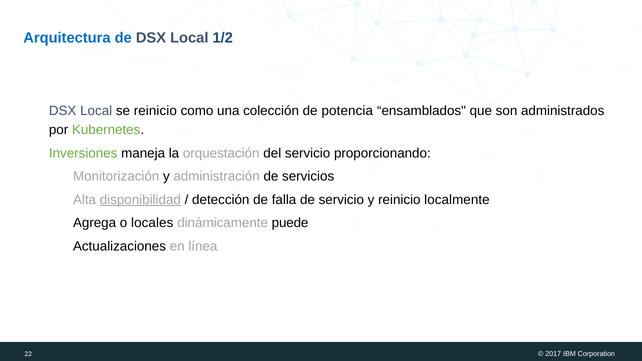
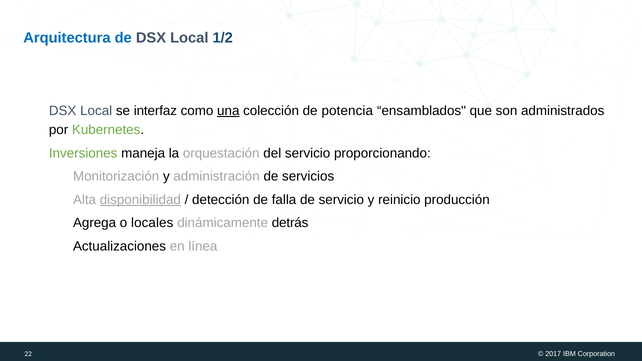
se reinicio: reinicio -> interfaz (155, 111)
una underline: none -> present (228, 111)
localmente: localmente -> producción (457, 200)
puede: puede -> detrás (290, 223)
